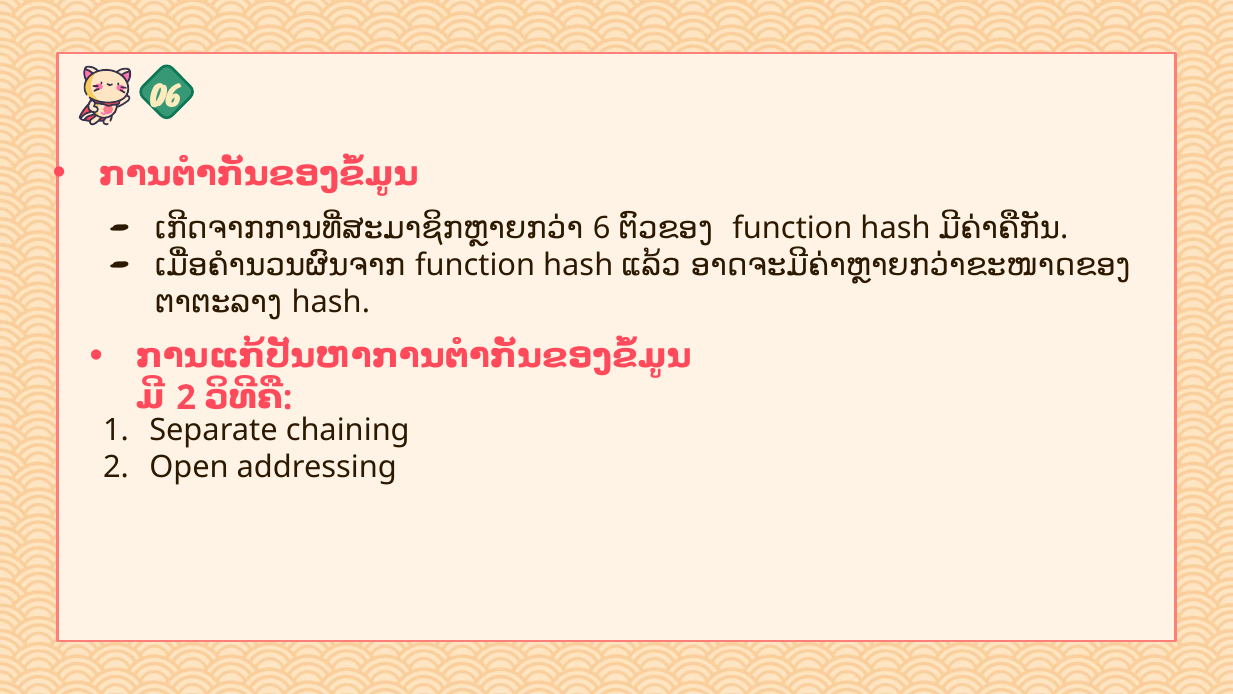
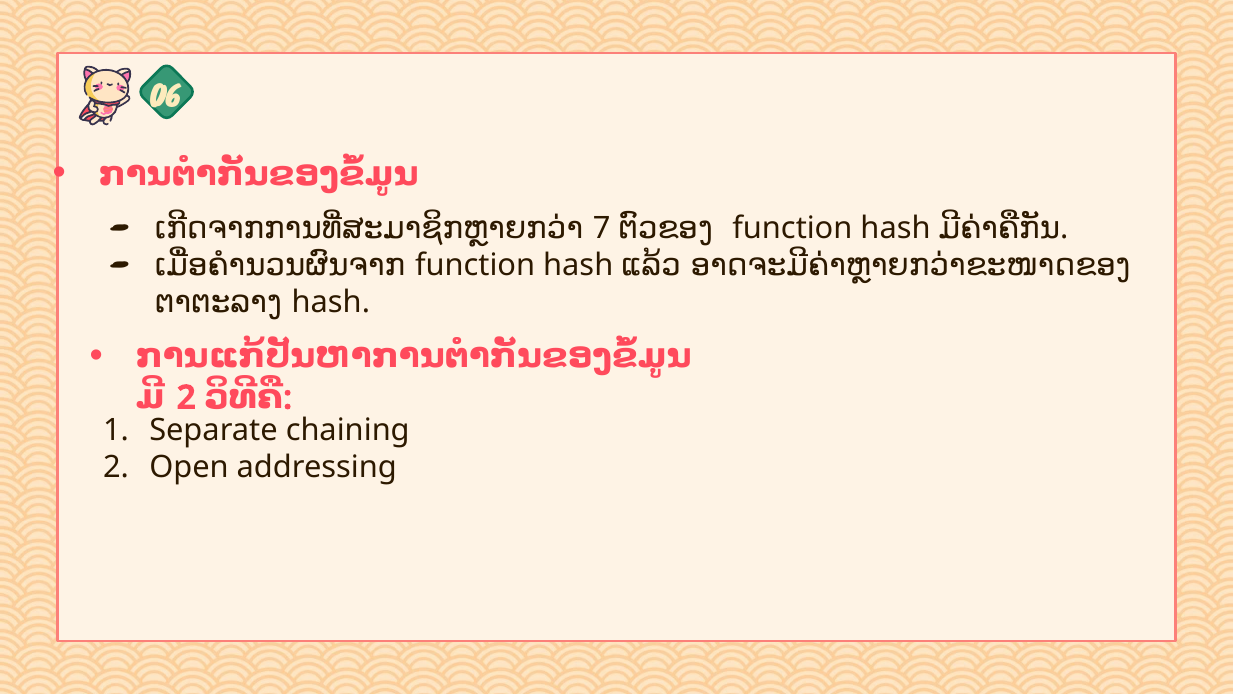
6: 6 -> 7 (602, 228)
